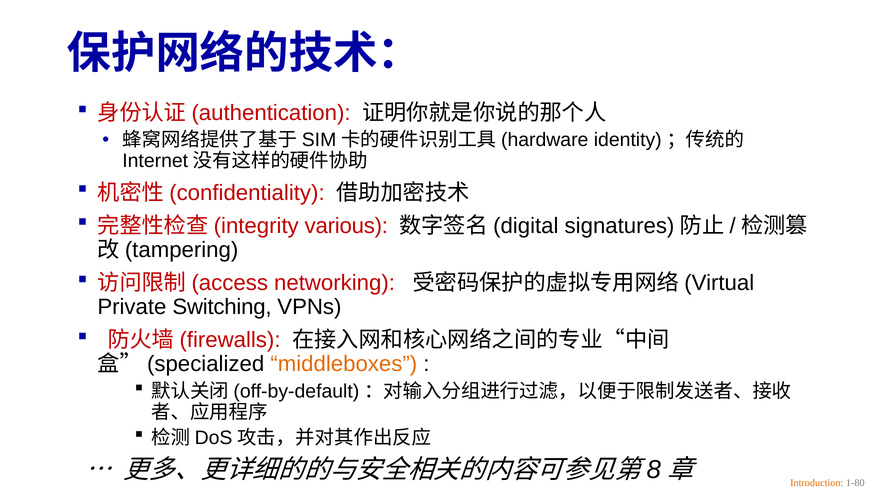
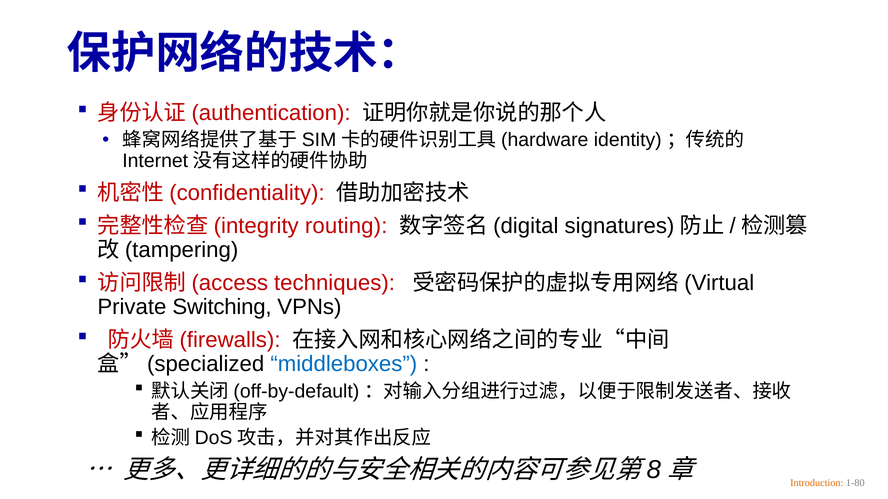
various: various -> routing (346, 226)
networking: networking -> techniques (335, 283)
middleboxes colour: orange -> blue (344, 364)
